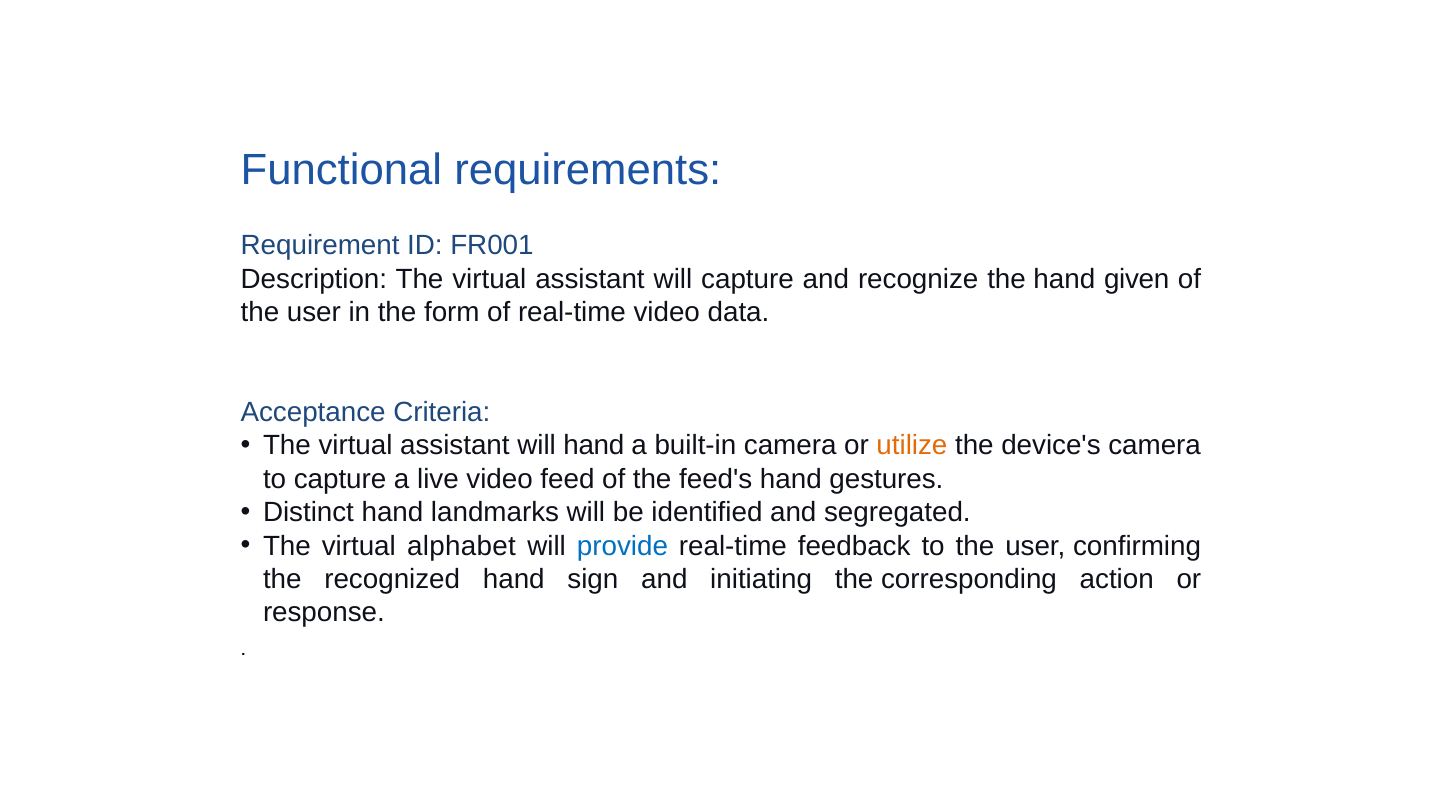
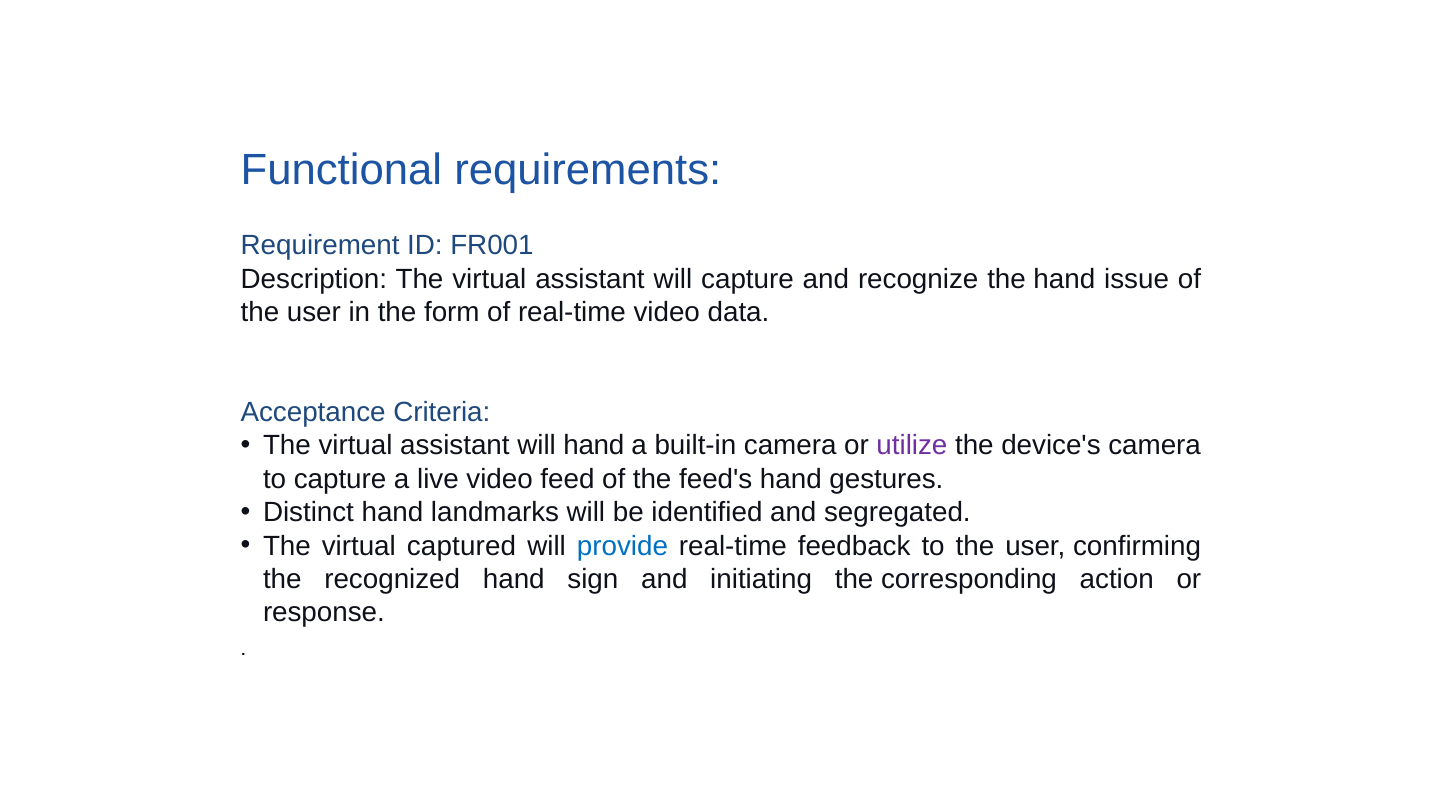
given: given -> issue (1137, 279)
utilize colour: orange -> purple (912, 446)
alphabet: alphabet -> captured (462, 546)
